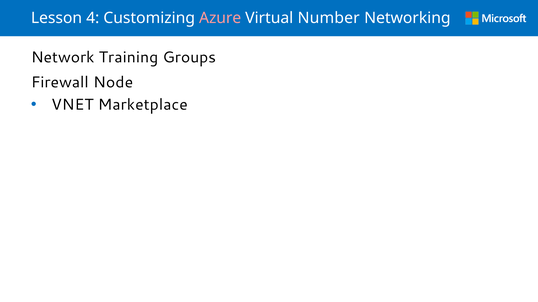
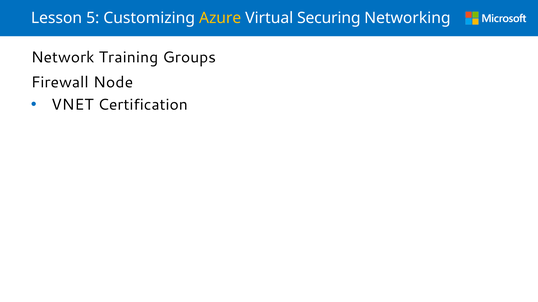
4: 4 -> 5 (93, 18)
Azure colour: pink -> yellow (220, 18)
Number: Number -> Securing (329, 18)
Marketplace: Marketplace -> Certification (143, 105)
